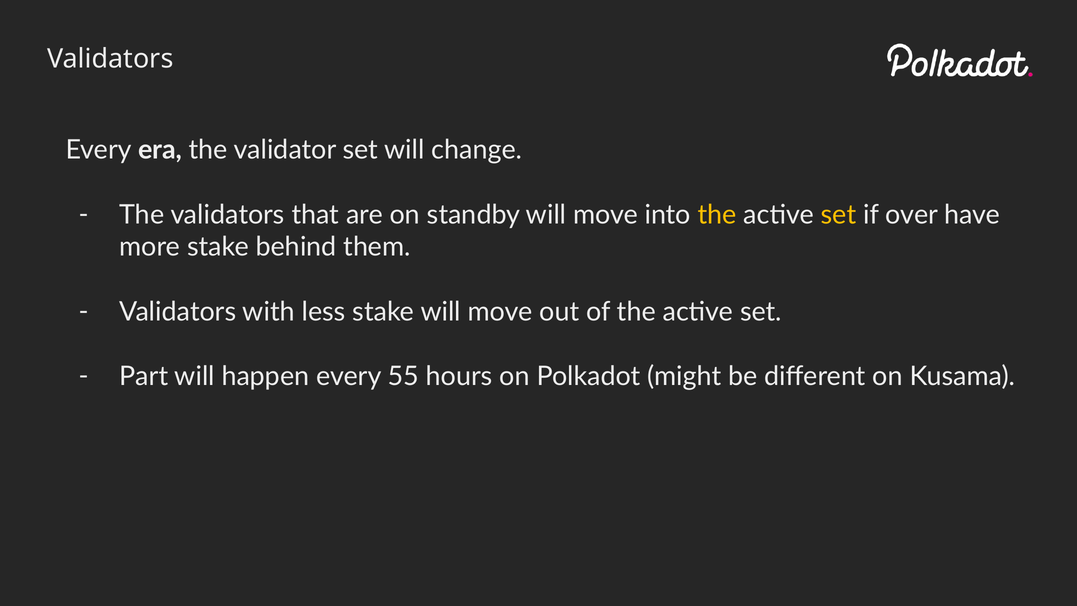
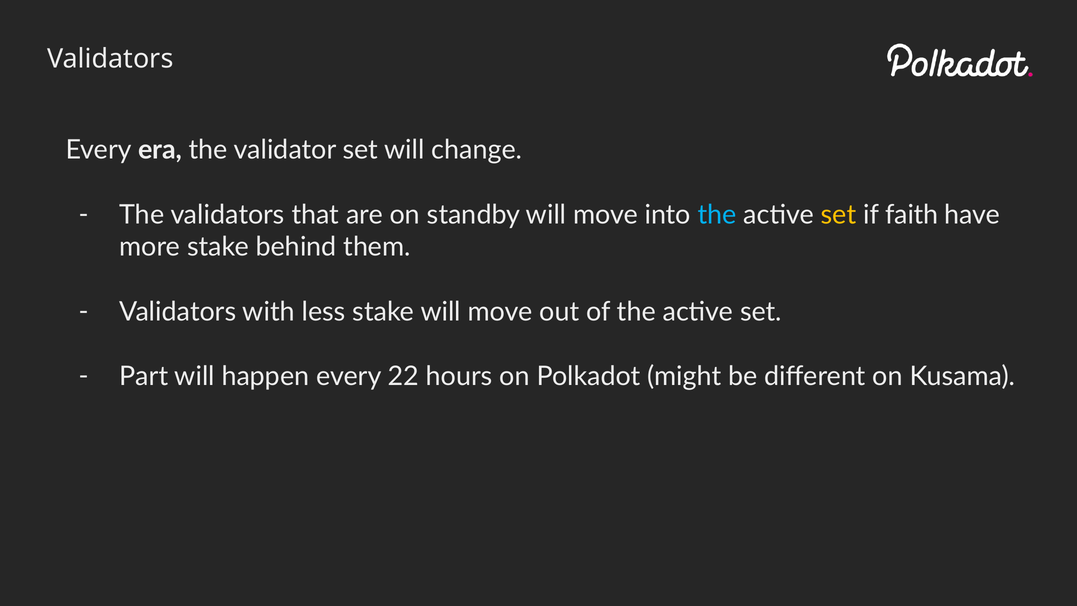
the colour: yellow -> light blue (717, 215)
over: over -> faith (912, 215)
55: 55 -> 22 (403, 376)
